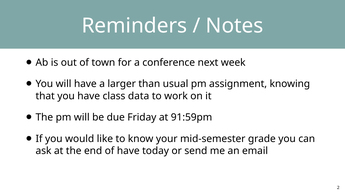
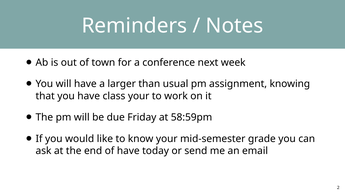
class data: data -> your (139, 96)
91:59pm: 91:59pm -> 58:59pm (192, 117)
